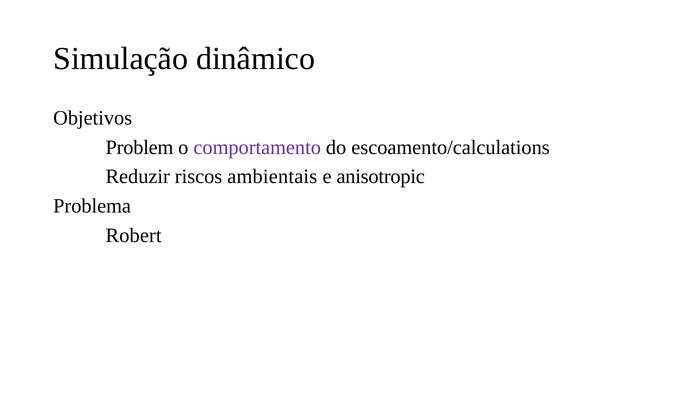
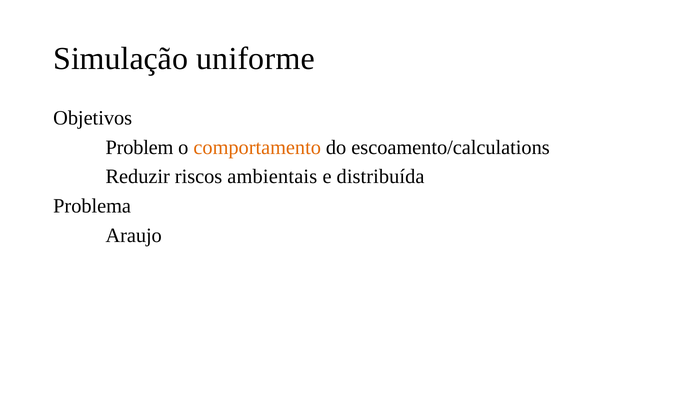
dinâmico: dinâmico -> uniforme (255, 59)
comportamento colour: purple -> orange (257, 147)
anisotropic: anisotropic -> distribuída (381, 177)
Robert: Robert -> Araujo (134, 235)
